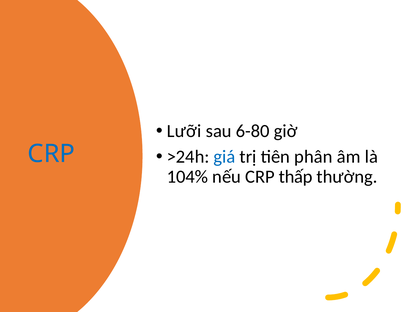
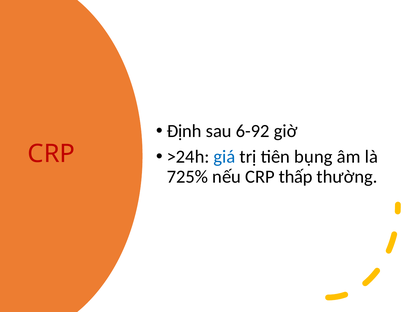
Lưỡi: Lưỡi -> Định (184, 131)
6-80: 6-80 -> 6-92 (253, 131)
CRP colour: blue -> red (51, 154)
phân: phân -> bụng (313, 157)
104%: 104% -> 725% (187, 177)
